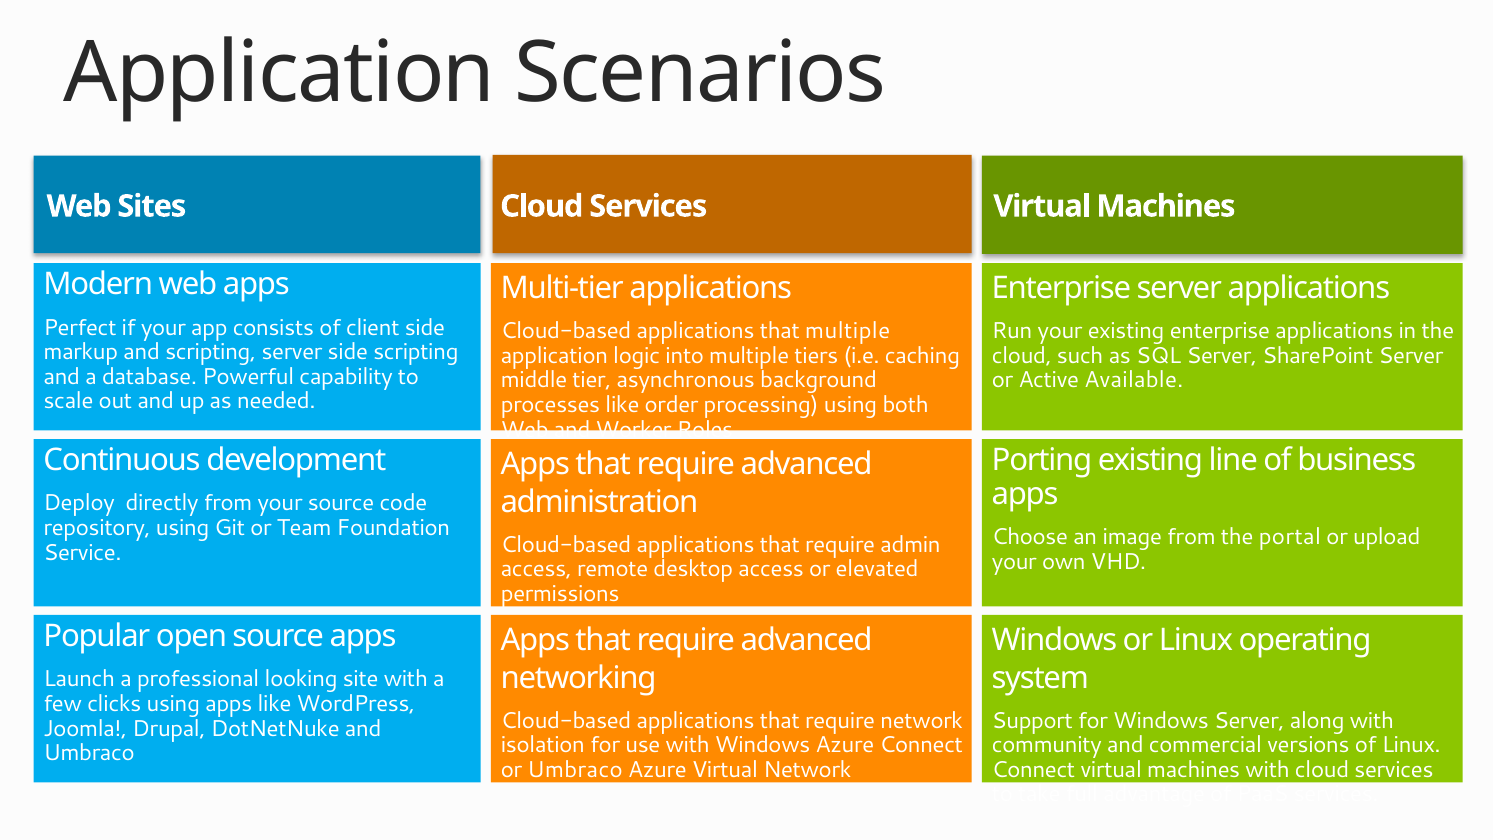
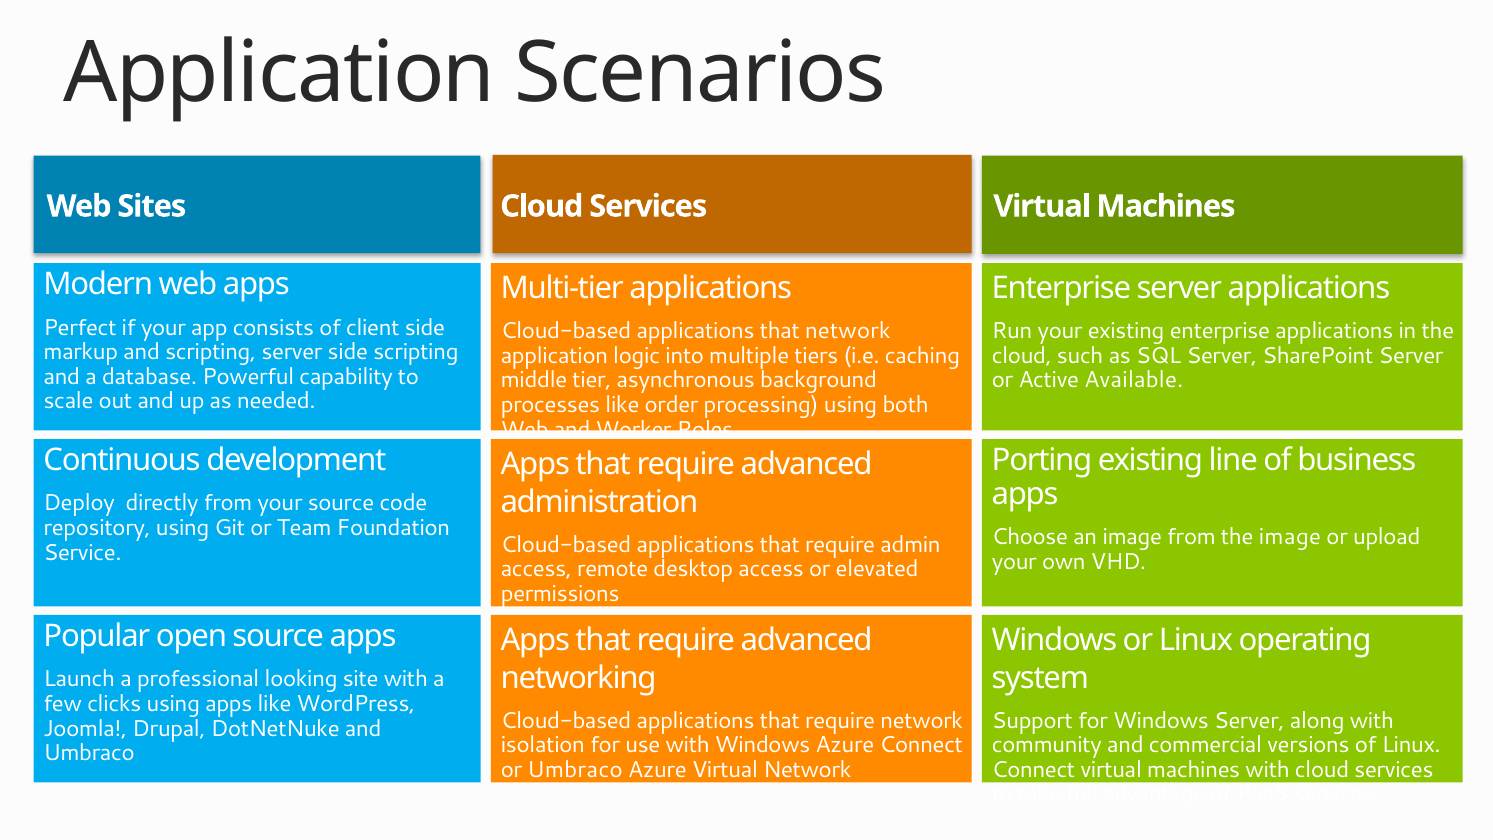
that multiple: multiple -> network (848, 331)
the portal: portal -> image (1290, 537)
